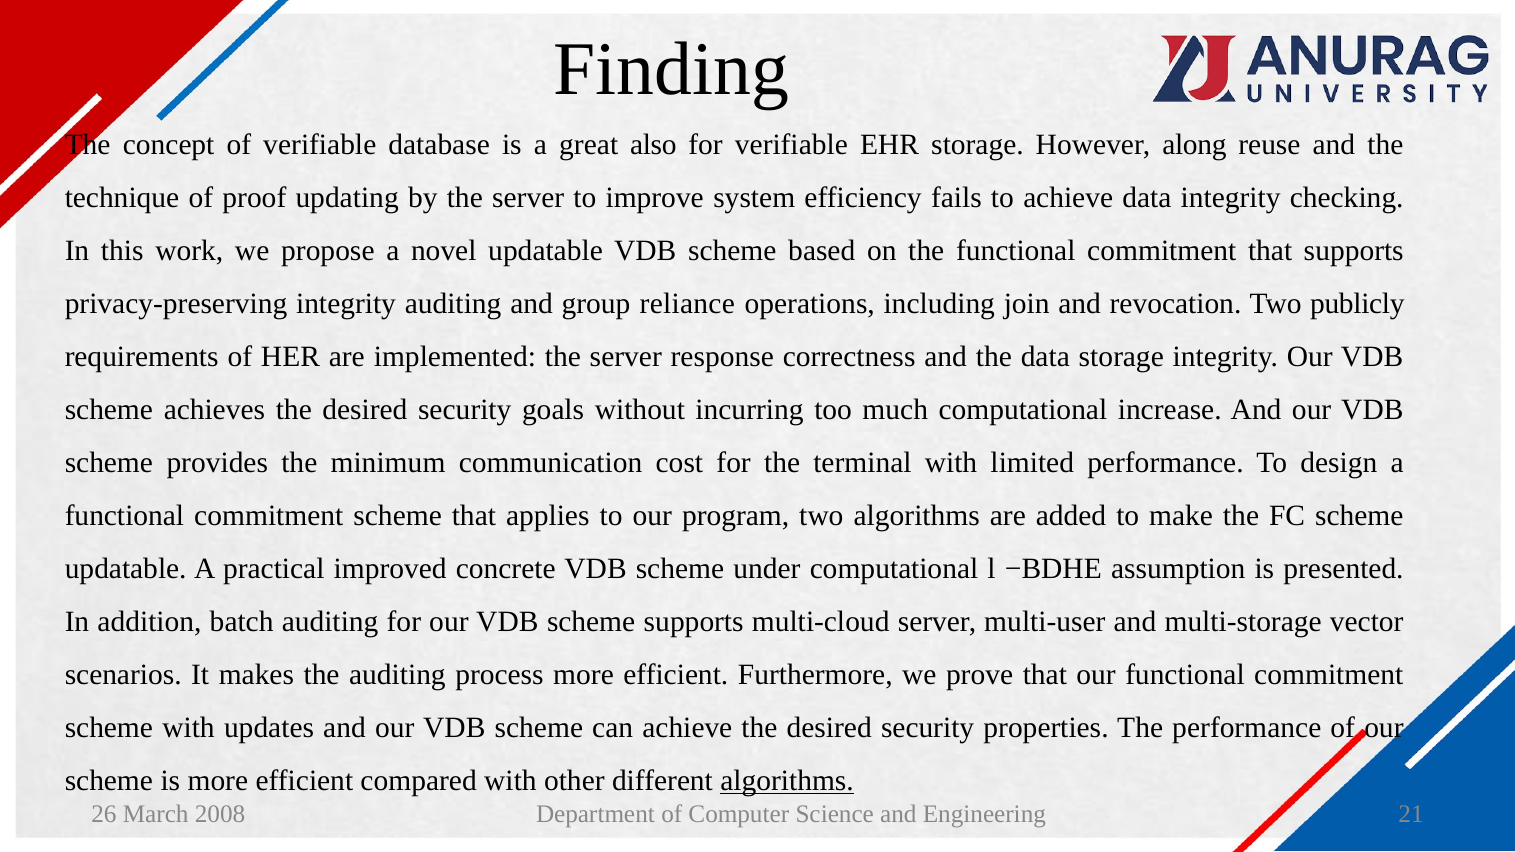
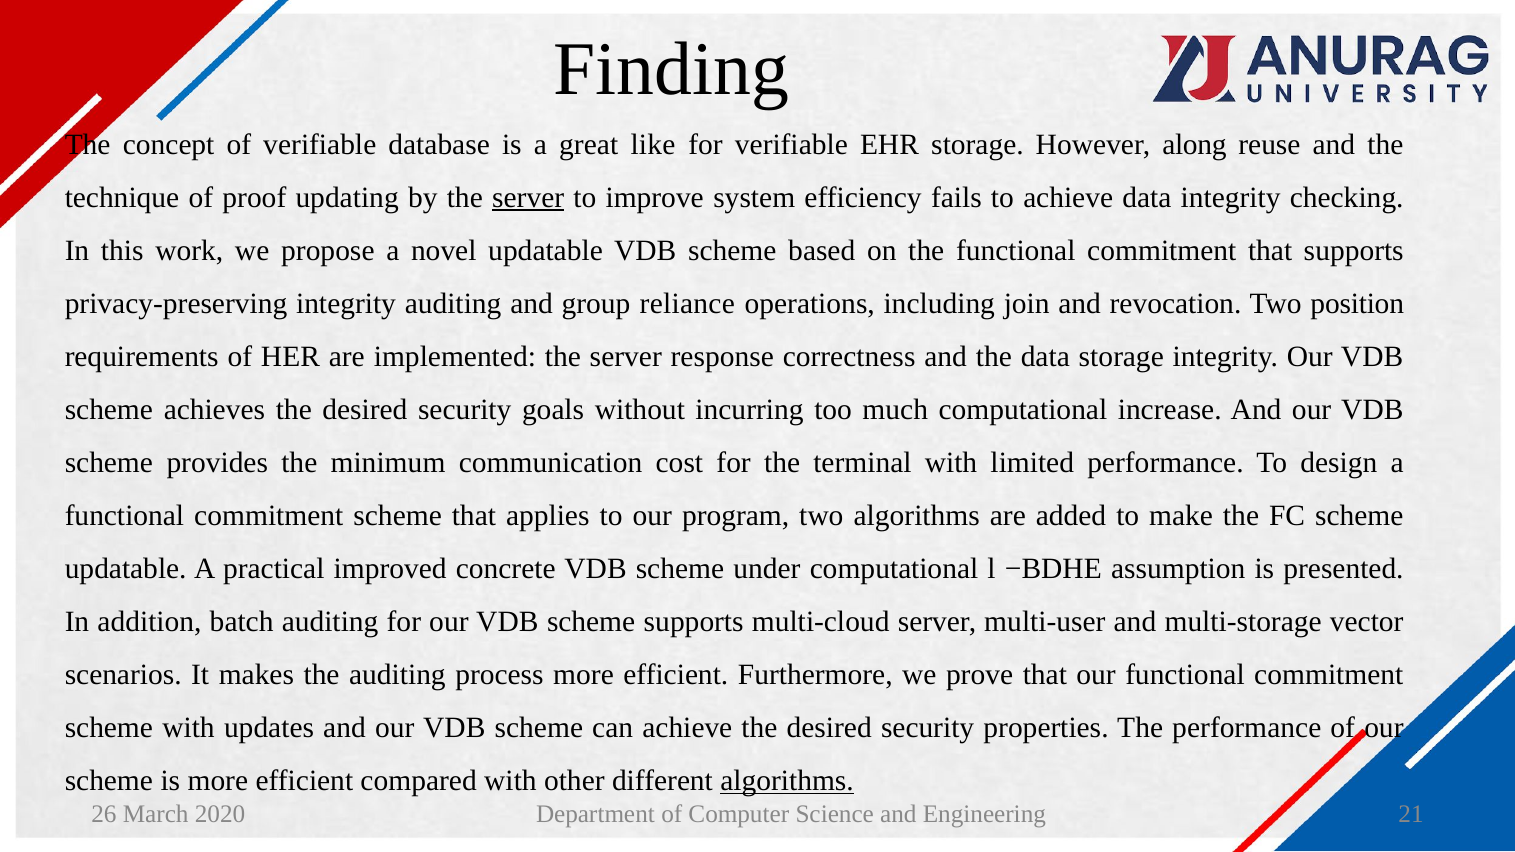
also: also -> like (653, 145)
server underline: none -> present (528, 198)
publicly: publicly -> position (1357, 304)
2008: 2008 -> 2020 (220, 814)
